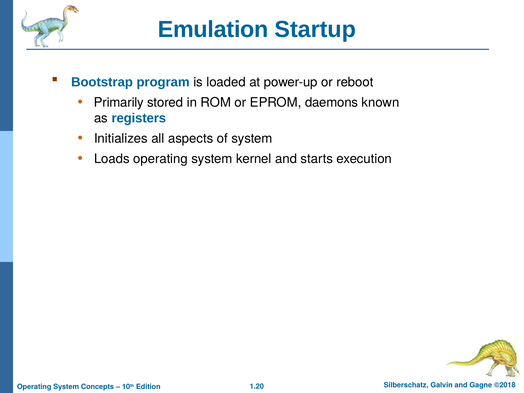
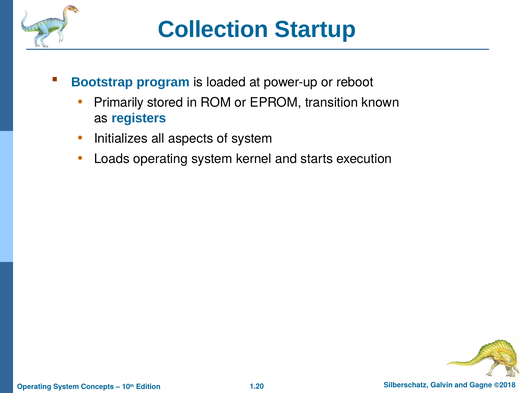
Emulation: Emulation -> Collection (213, 30)
daemons: daemons -> transition (332, 102)
